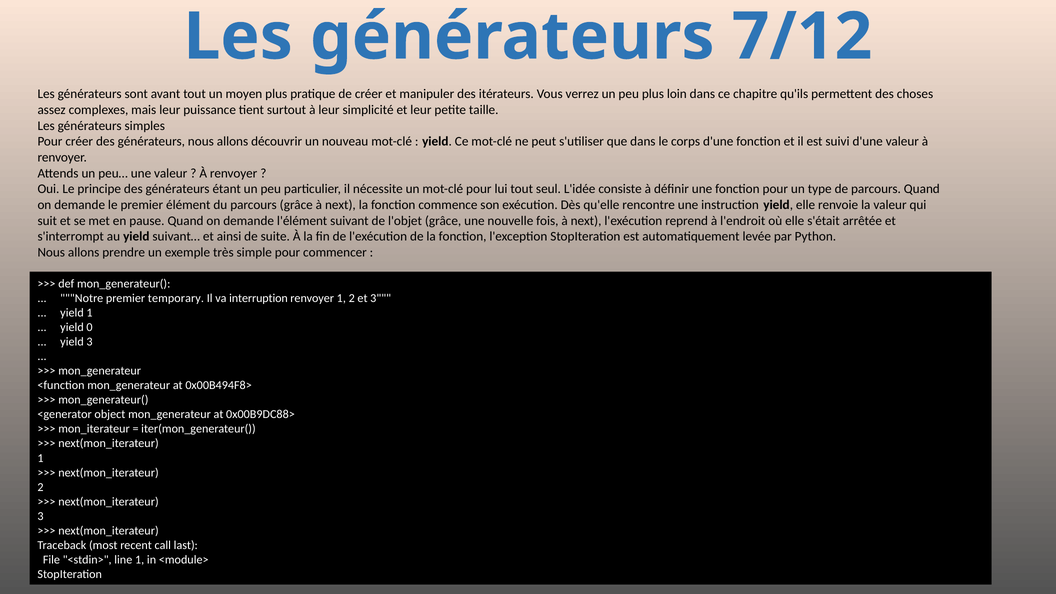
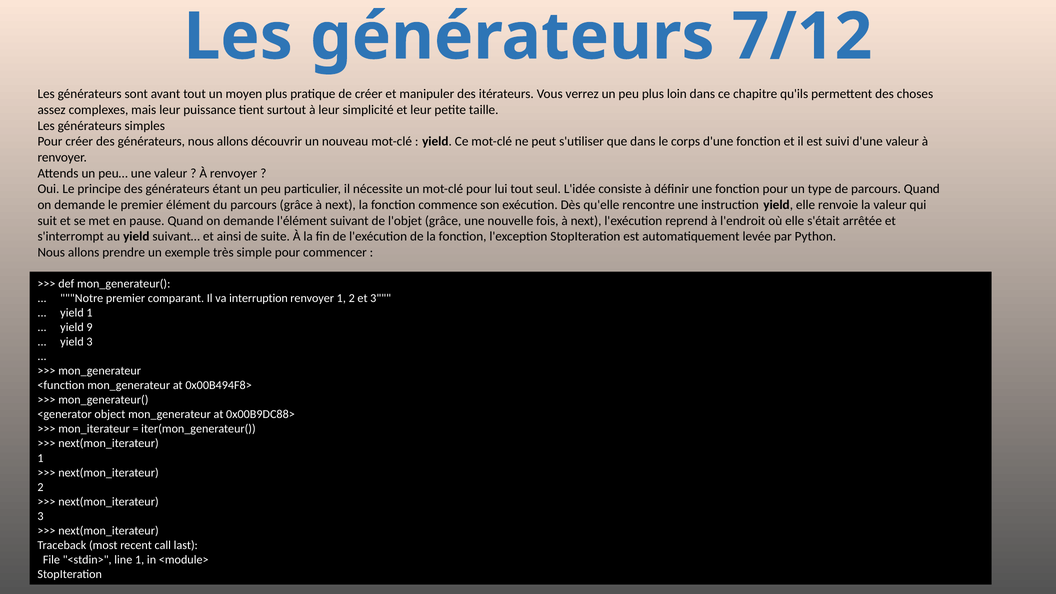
temporary: temporary -> comparant (176, 298)
0: 0 -> 9 (90, 327)
